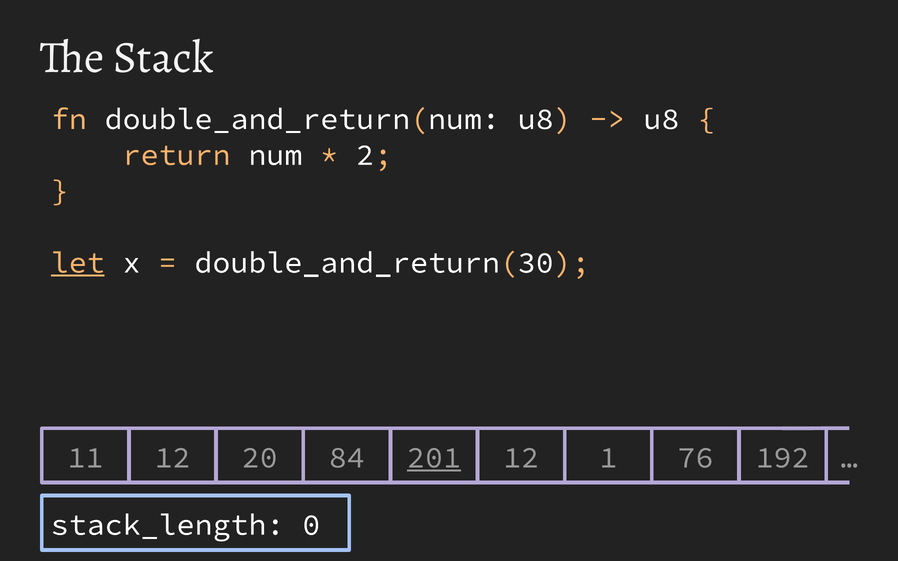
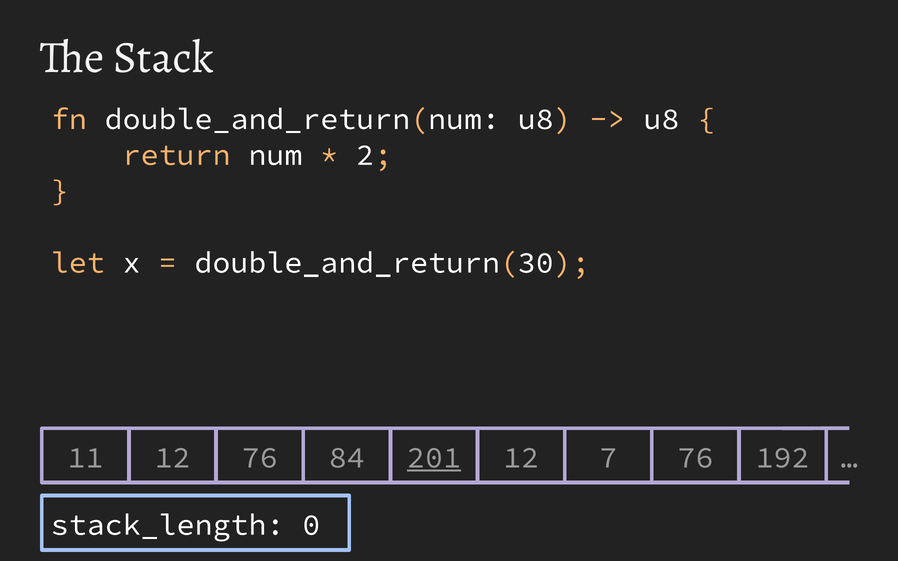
let underline: present -> none (78, 263)
12 20: 20 -> 76 (260, 458)
1: 1 -> 7 (608, 458)
